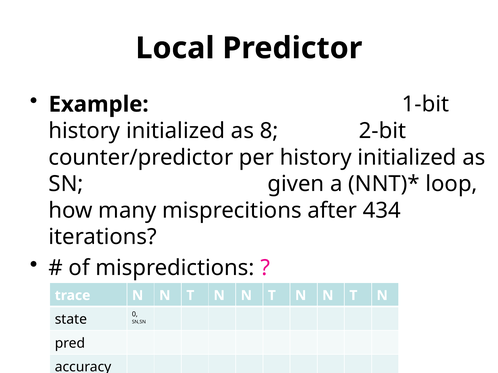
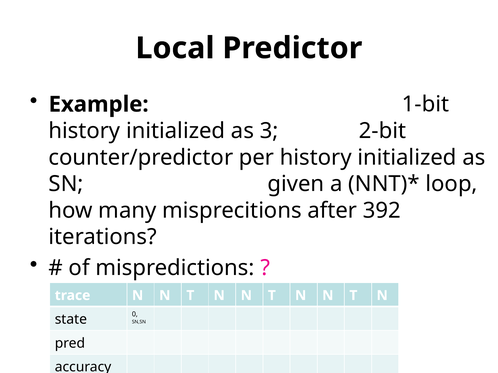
8: 8 -> 3 (269, 131)
434: 434 -> 392 (382, 211)
